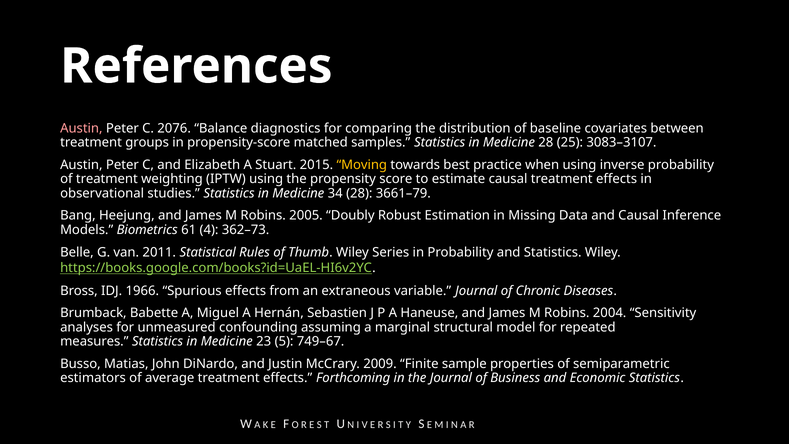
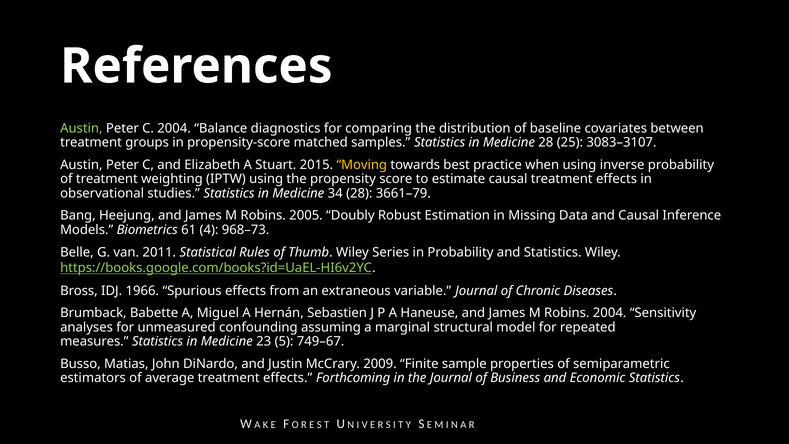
Austin colour: pink -> light green (81, 128)
C 2076: 2076 -> 2004 (174, 128)
362–73: 362–73 -> 968–73 (246, 230)
